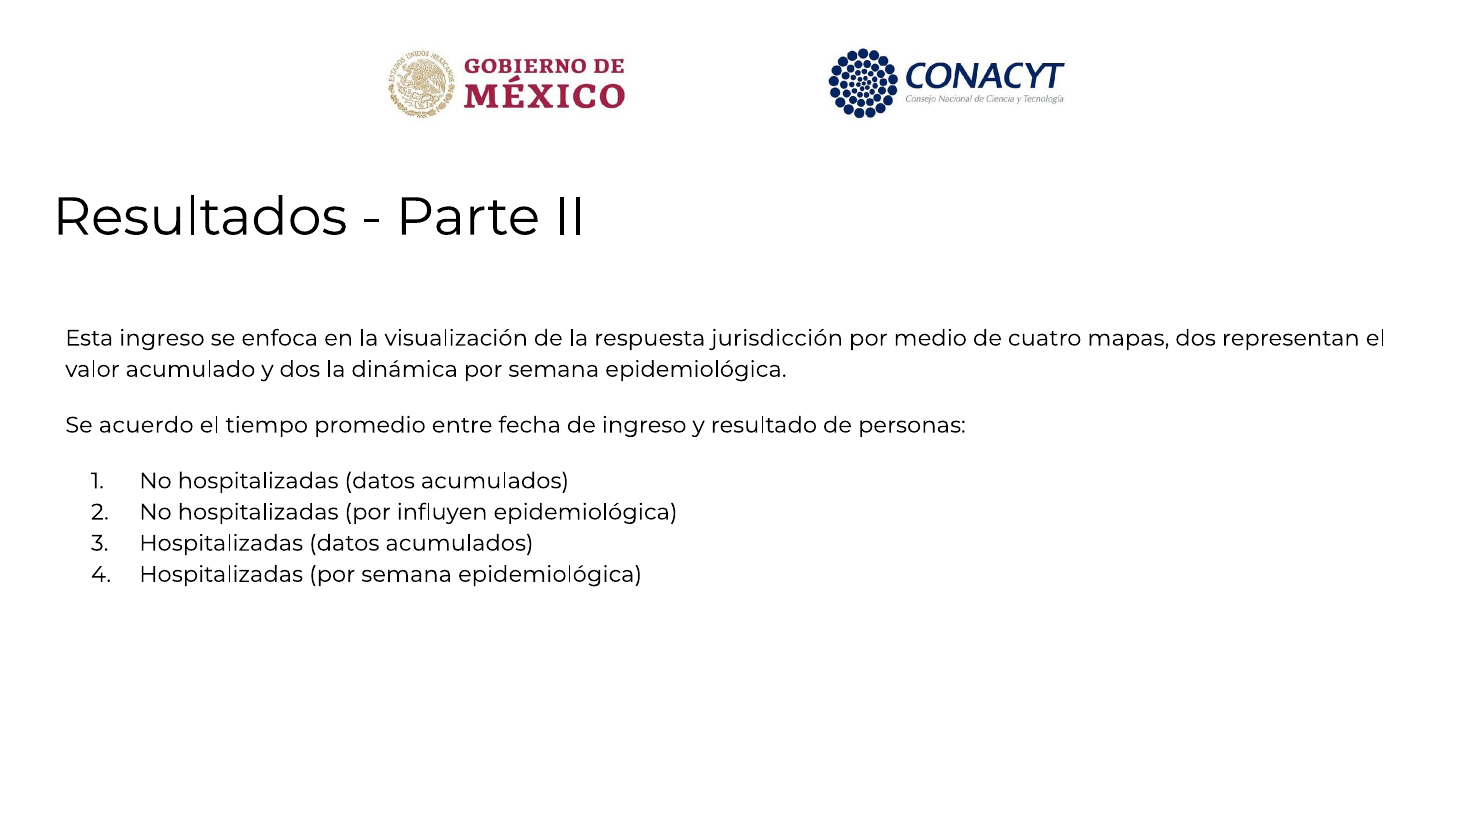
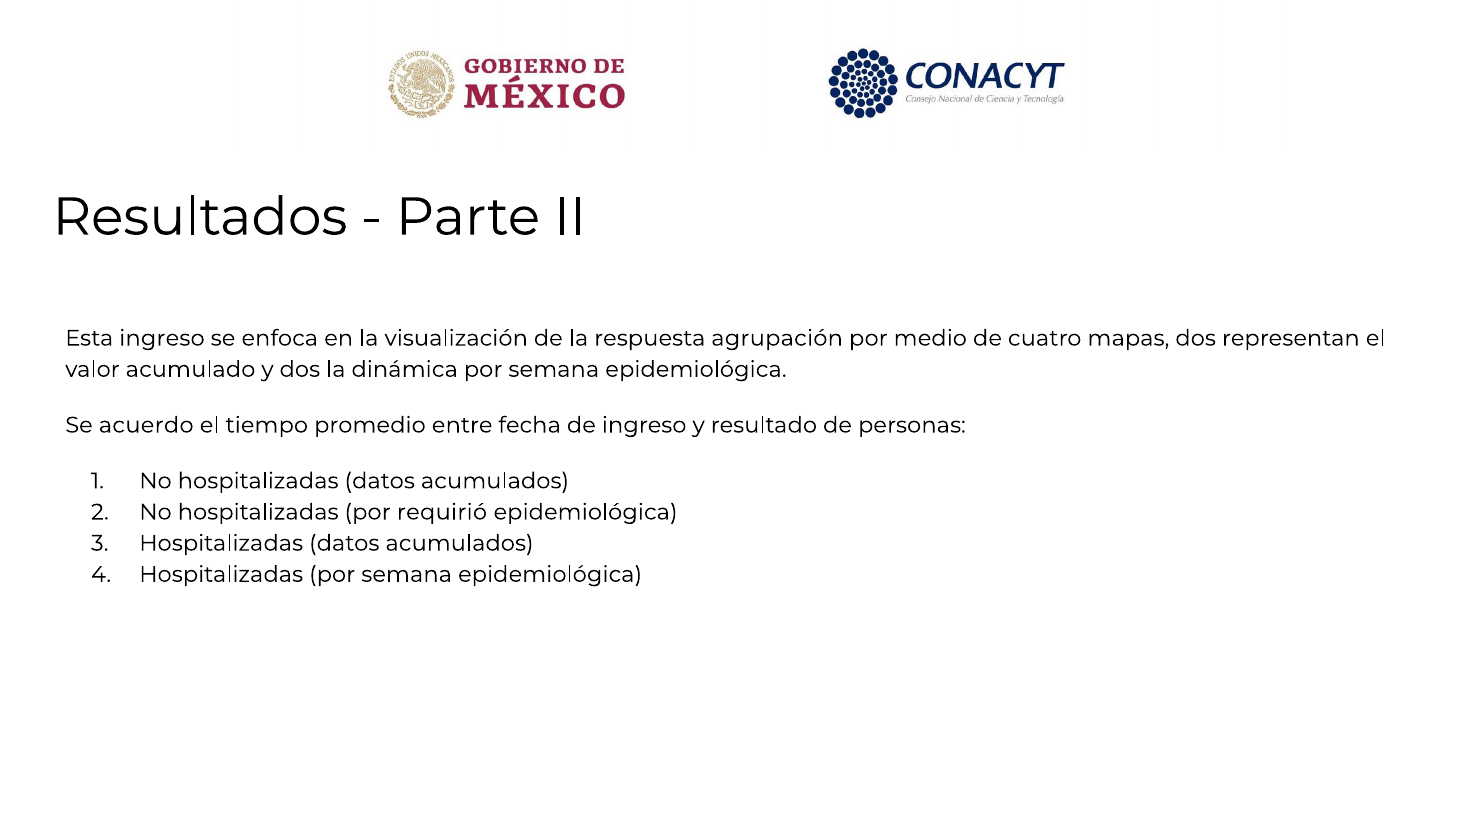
jurisdicción: jurisdicción -> agrupación (777, 338)
influyen: influyen -> requirió (442, 512)
